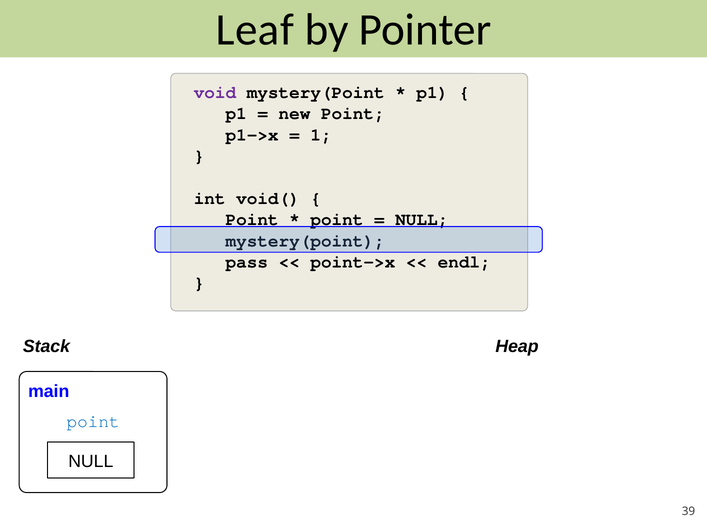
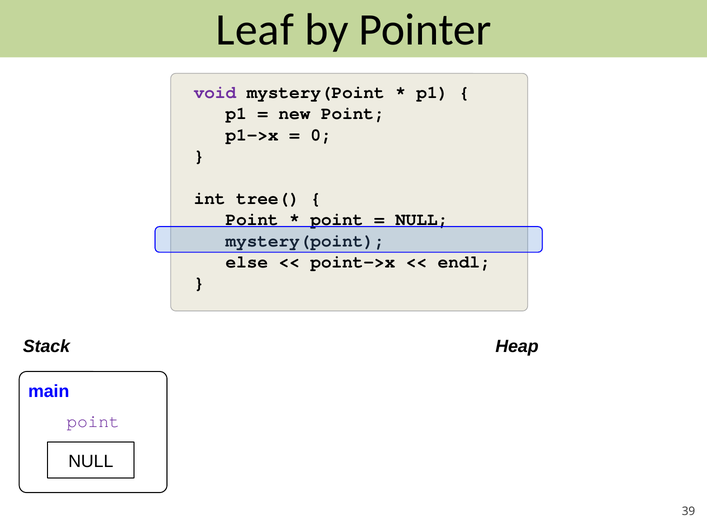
1: 1 -> 0 (321, 135)
void(: void( -> tree( (268, 198)
pass: pass -> else (247, 262)
point colour: blue -> purple (93, 422)
